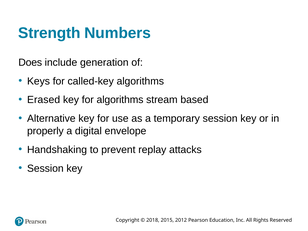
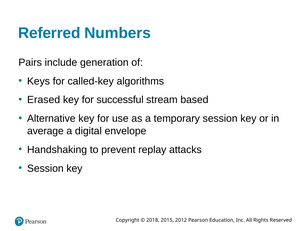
Strength: Strength -> Referred (49, 33)
Does: Does -> Pairs (30, 62)
for algorithms: algorithms -> successful (120, 100)
properly: properly -> average (45, 131)
